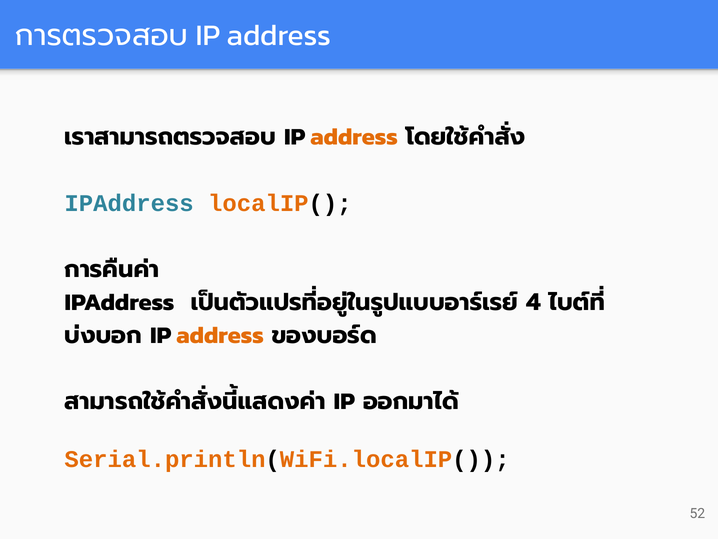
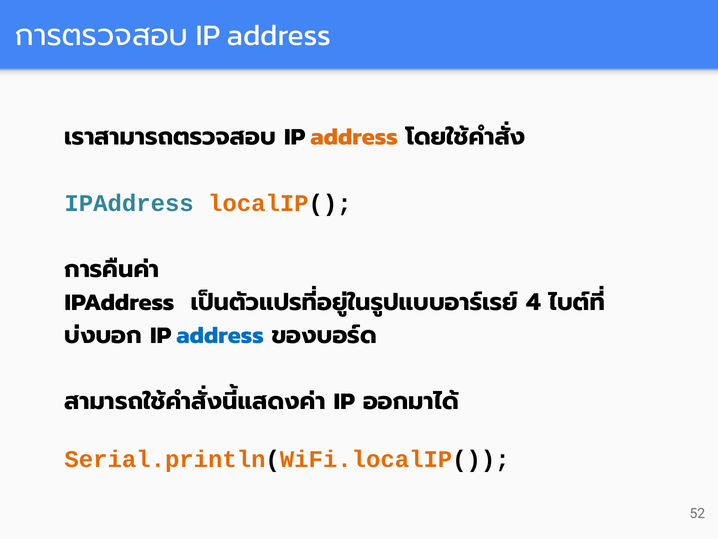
address colour: orange -> blue (220, 335)
